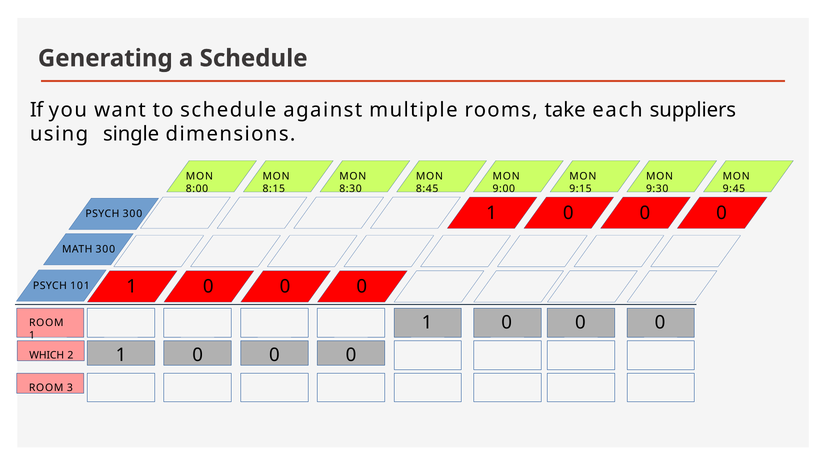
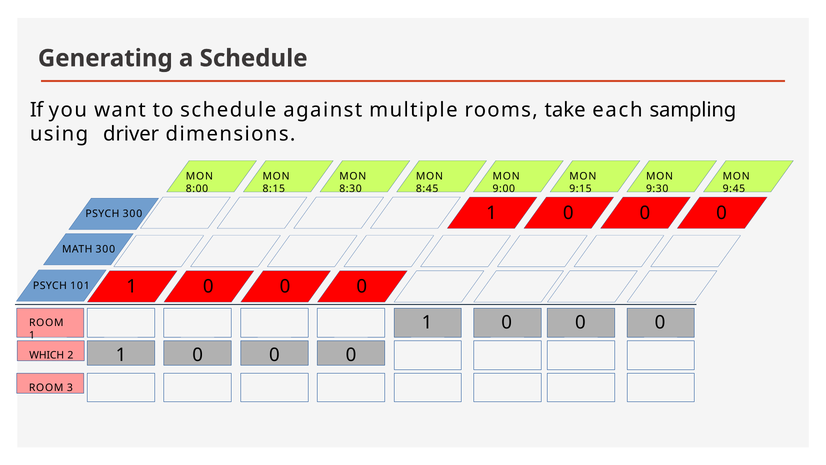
suppliers: suppliers -> sampling (693, 110)
single: single -> driver (131, 134)
